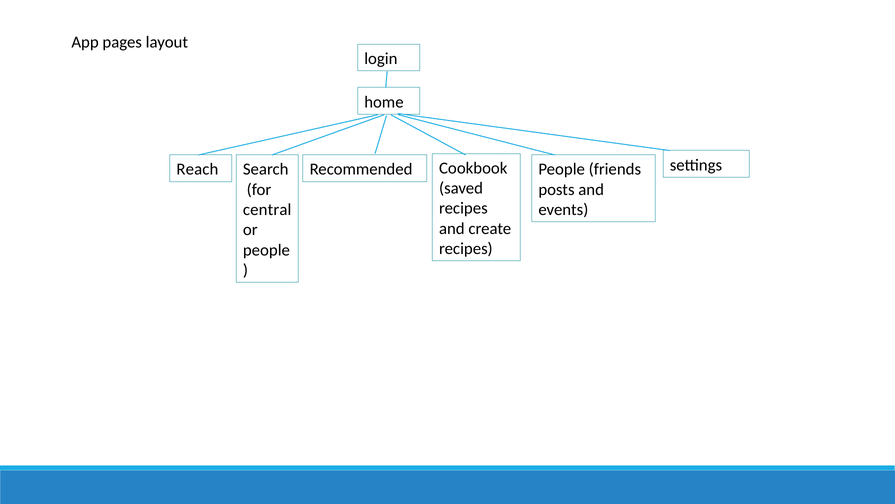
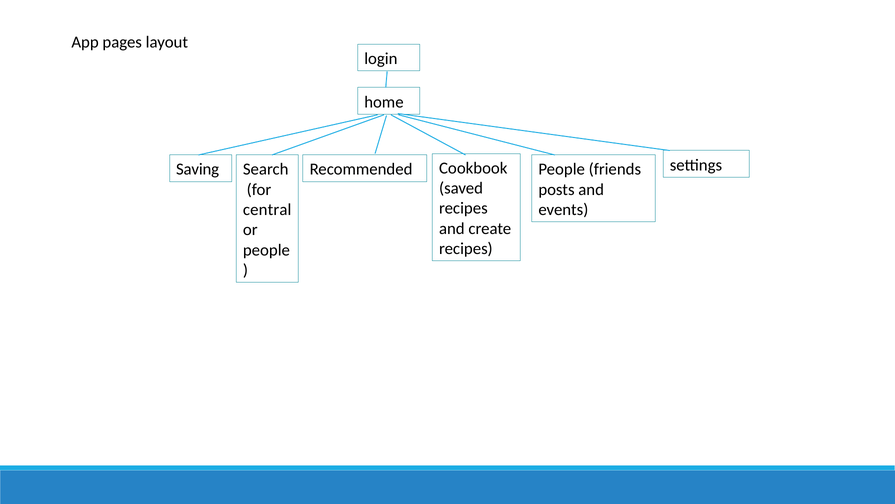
Reach: Reach -> Saving (198, 169)
